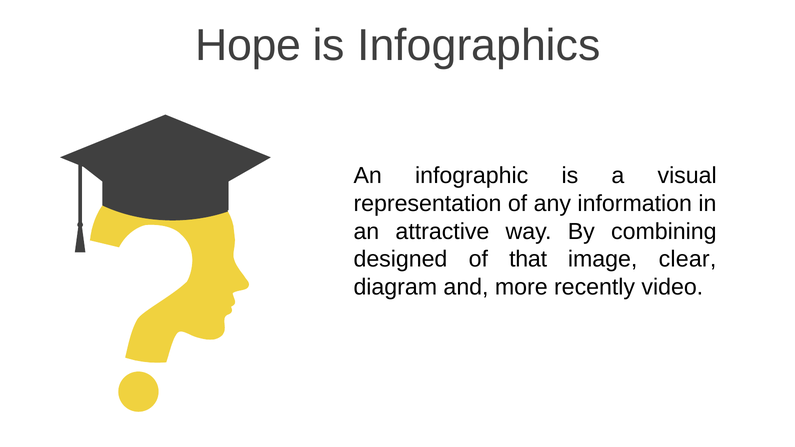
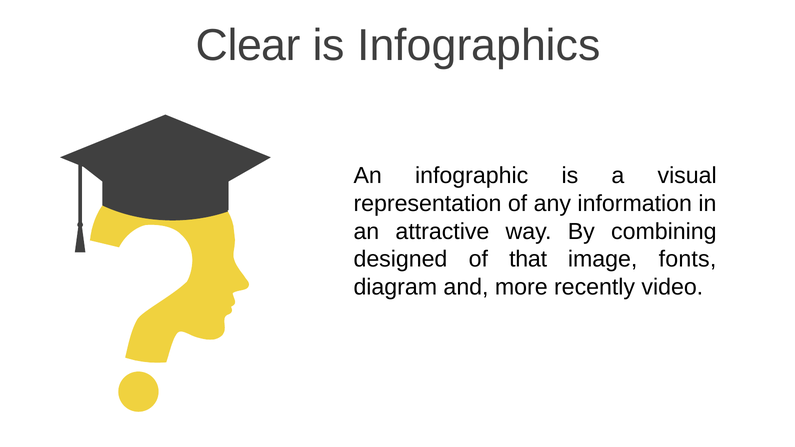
Hope: Hope -> Clear (248, 45)
clear: clear -> fonts (687, 259)
